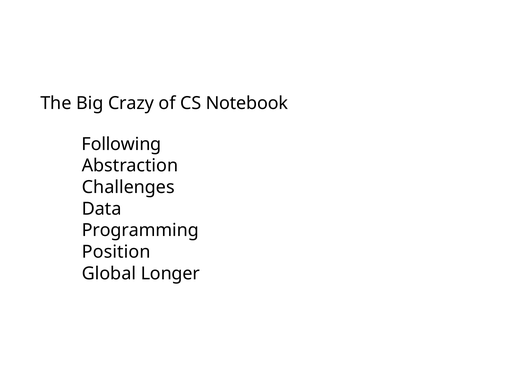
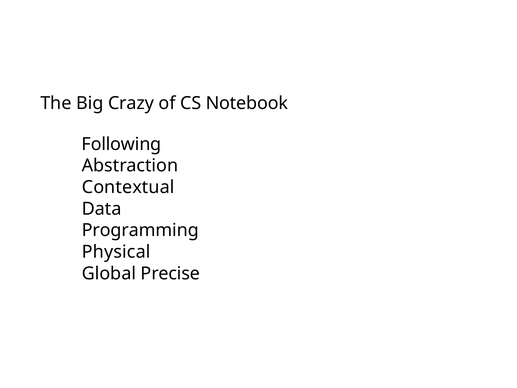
Challenges: Challenges -> Contextual (128, 187)
Position: Position -> Physical (116, 252)
Longer: Longer -> Precise (170, 273)
